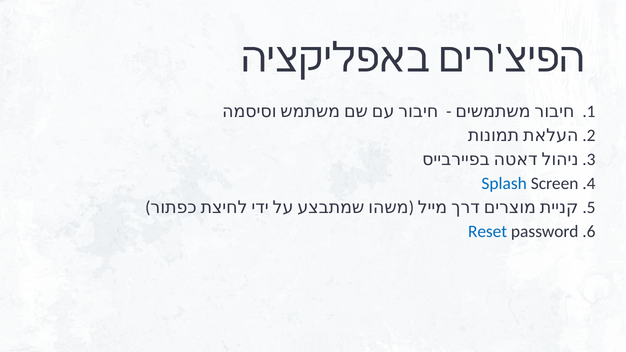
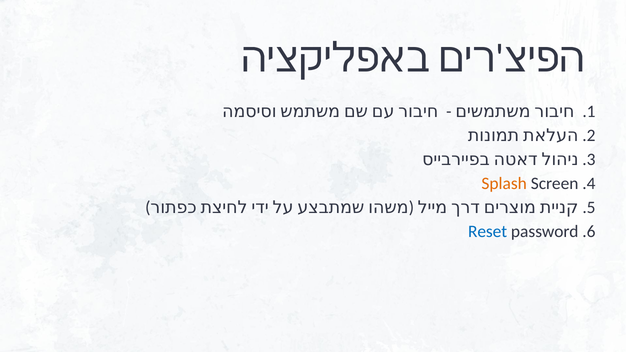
Splash colour: blue -> orange (504, 183)
